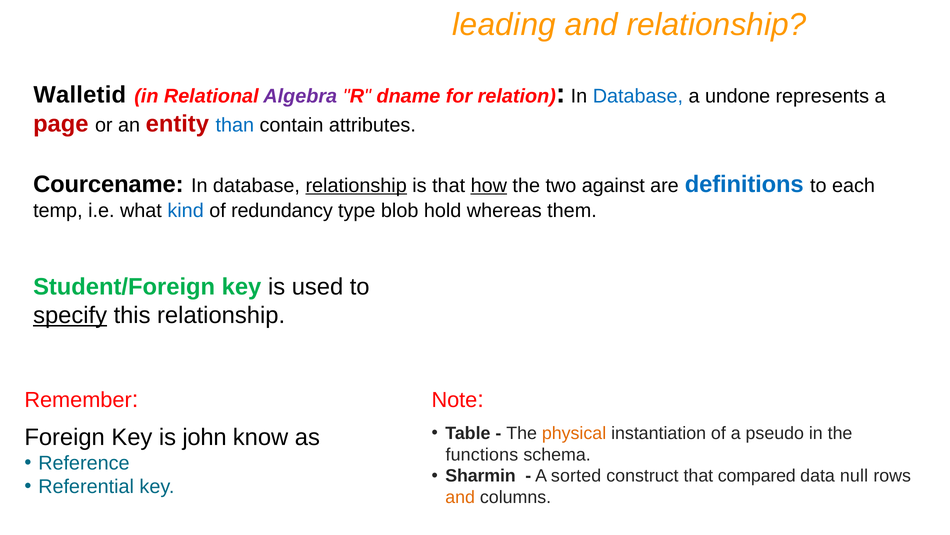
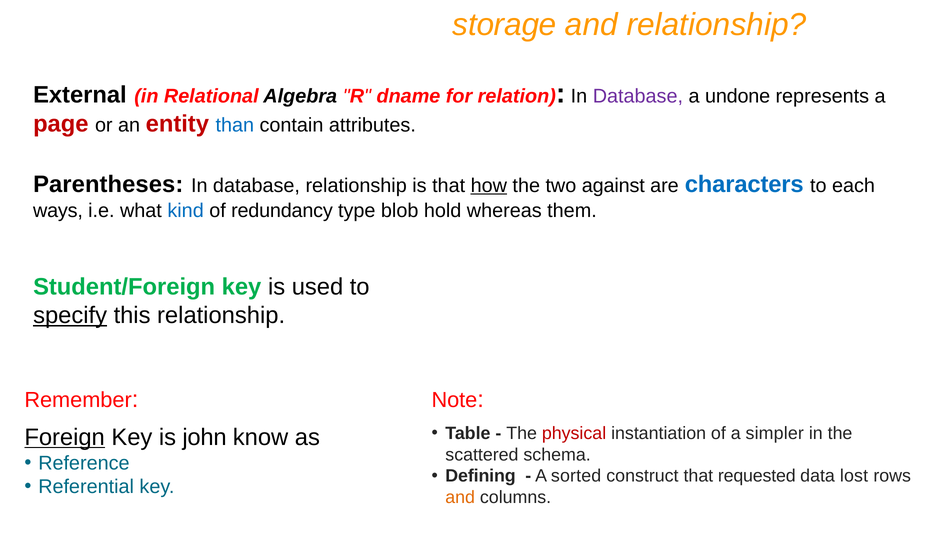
leading: leading -> storage (504, 25)
Walletid: Walletid -> External (80, 95)
Algebra colour: purple -> black (300, 96)
Database colour: blue -> purple (638, 96)
Courcename: Courcename -> Parentheses (108, 184)
relationship underline: present -> none (356, 185)
definitions: definitions -> characters (744, 184)
temp: temp -> ways (58, 211)
physical colour: orange -> red (574, 433)
pseudo: pseudo -> simpler (775, 433)
Foreign underline: none -> present (65, 437)
functions: functions -> scattered (482, 454)
Sharmin: Sharmin -> Defining (481, 476)
compared: compared -> requested (757, 476)
null: null -> lost (854, 476)
